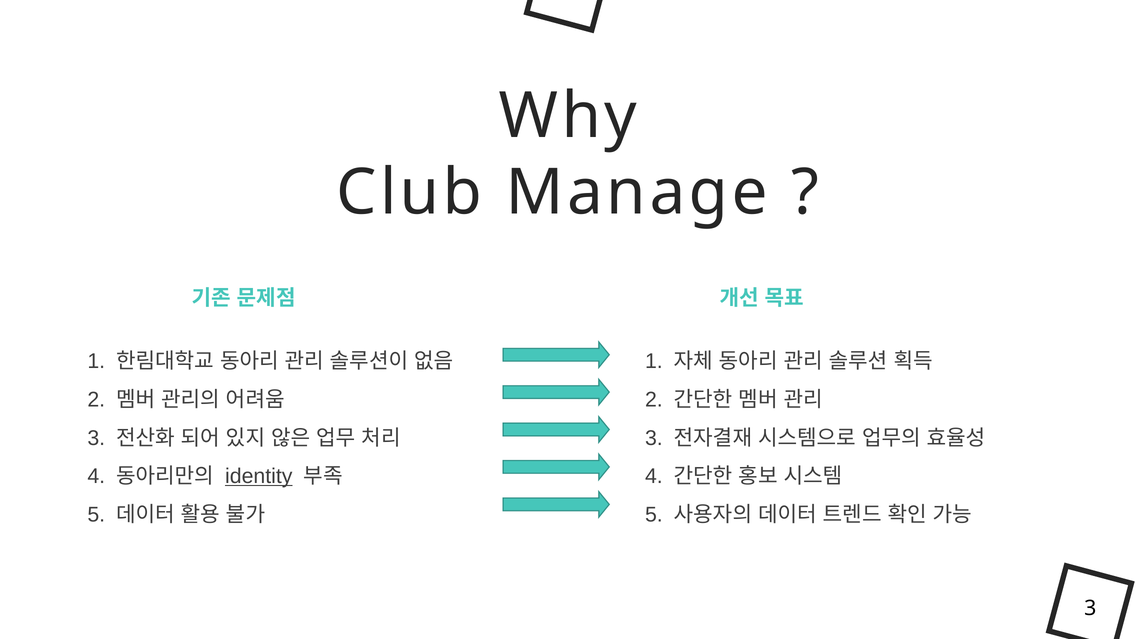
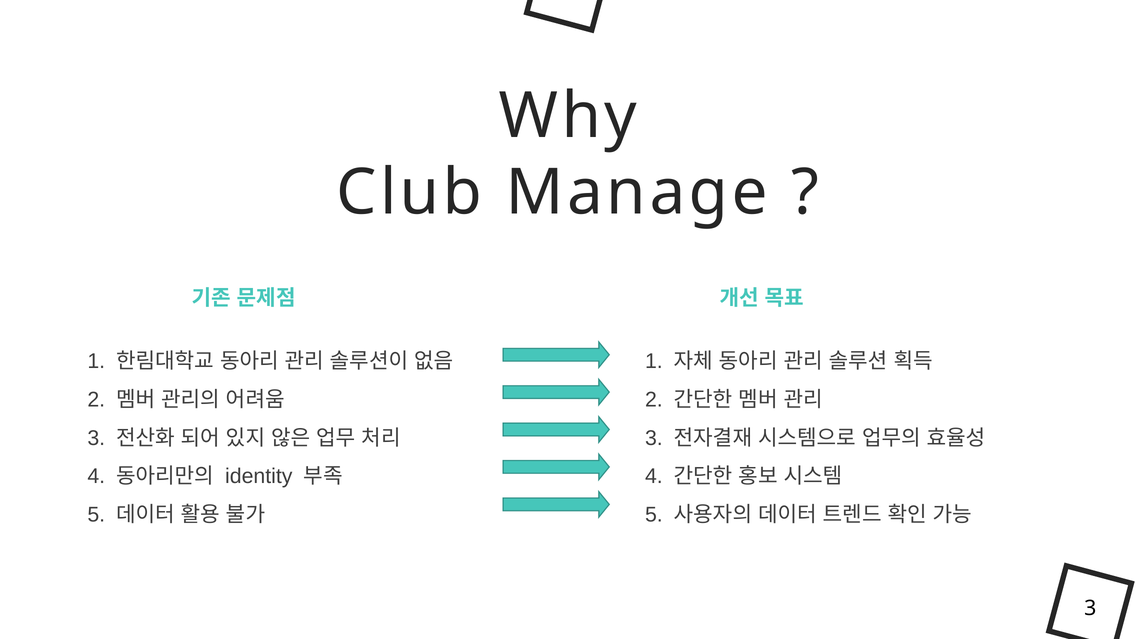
identity underline: present -> none (259, 476)
